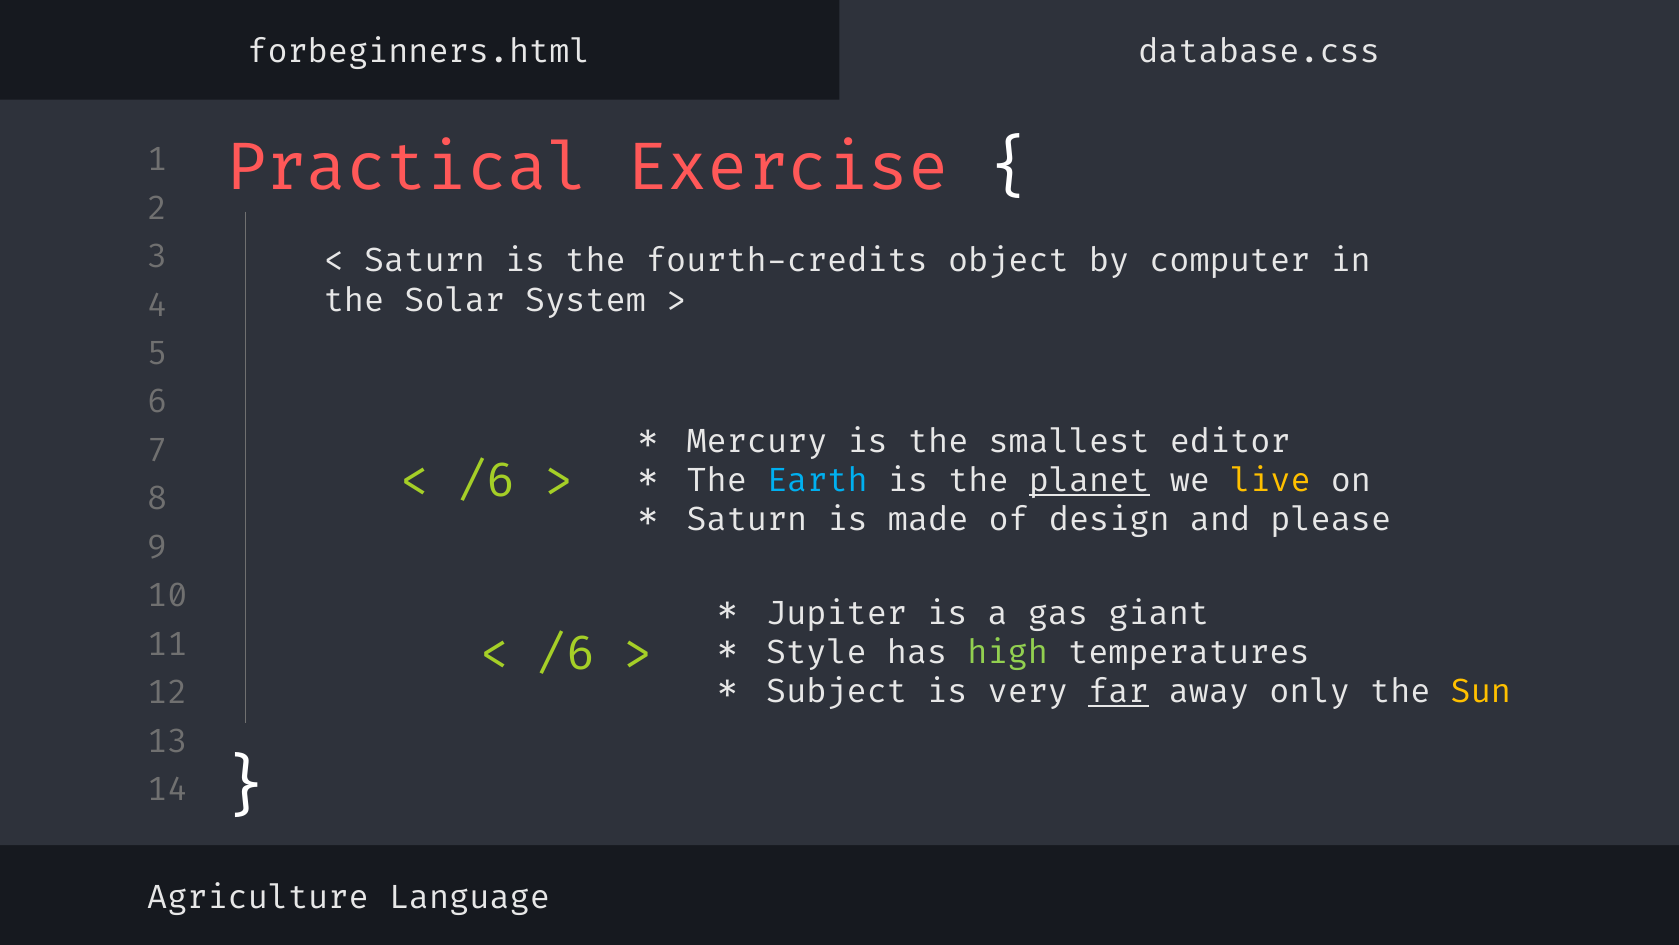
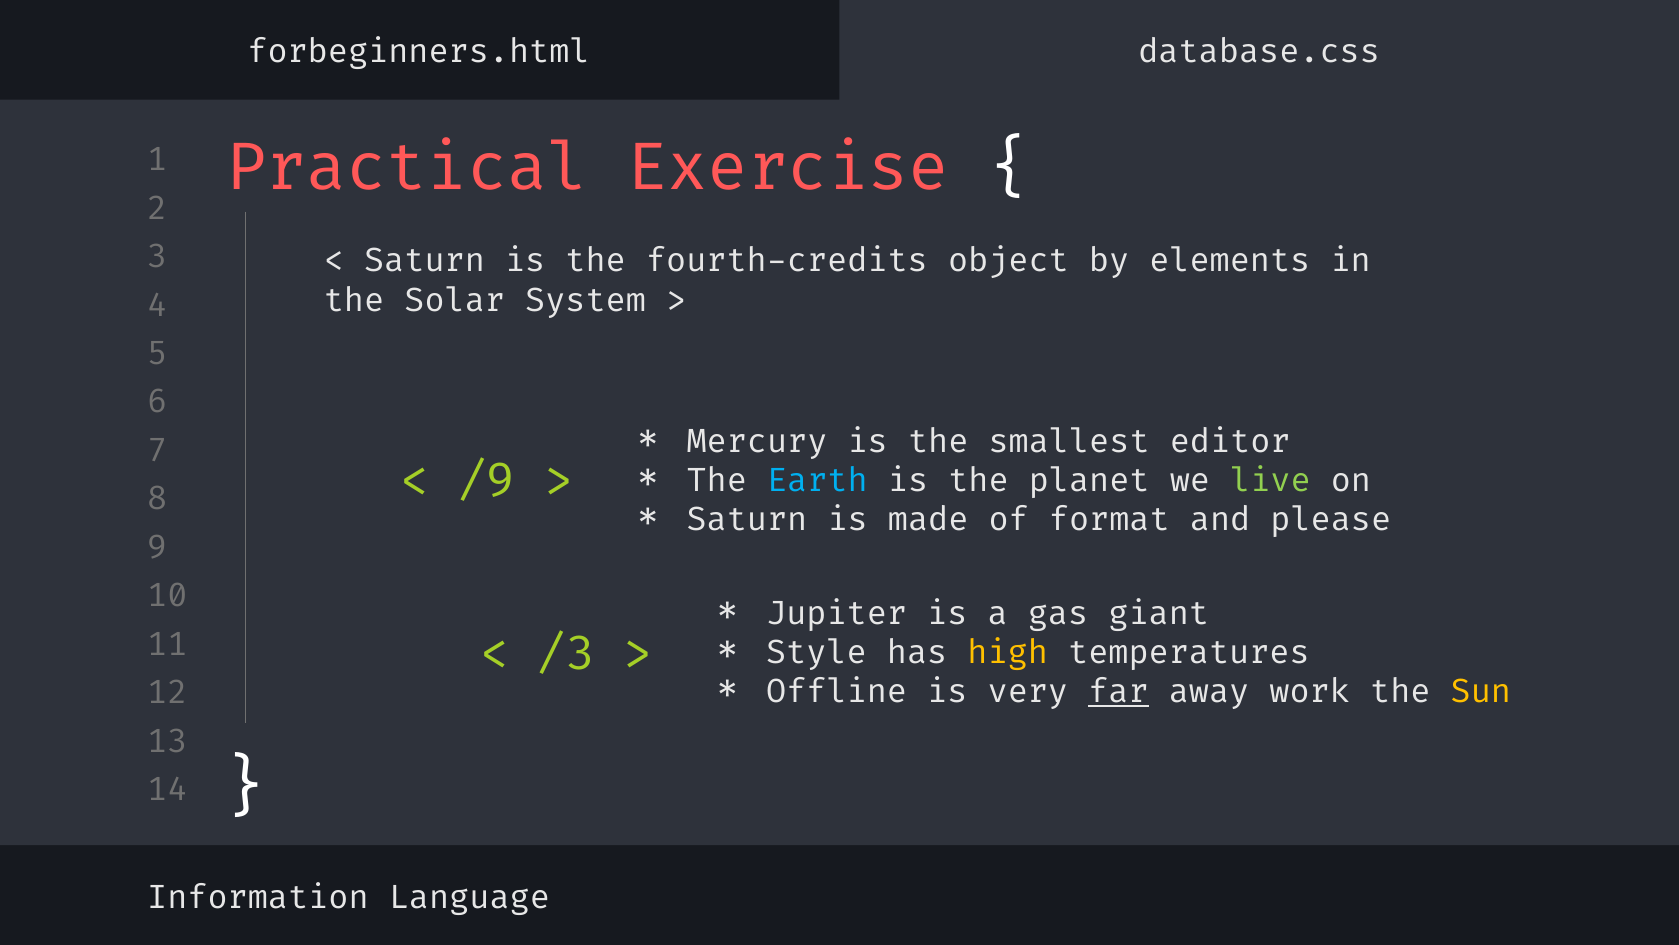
computer: computer -> elements (1230, 261)
/6: /6 -> /9 (487, 481)
planet underline: present -> none (1089, 480)
live colour: yellow -> light green (1270, 480)
design: design -> format (1109, 519)
/6: /6 -> /3 (567, 653)
high colour: light green -> yellow (1008, 652)
Subject: Subject -> Offline (837, 691)
only: only -> work (1310, 691)
Agriculture: Agriculture -> Information (258, 897)
